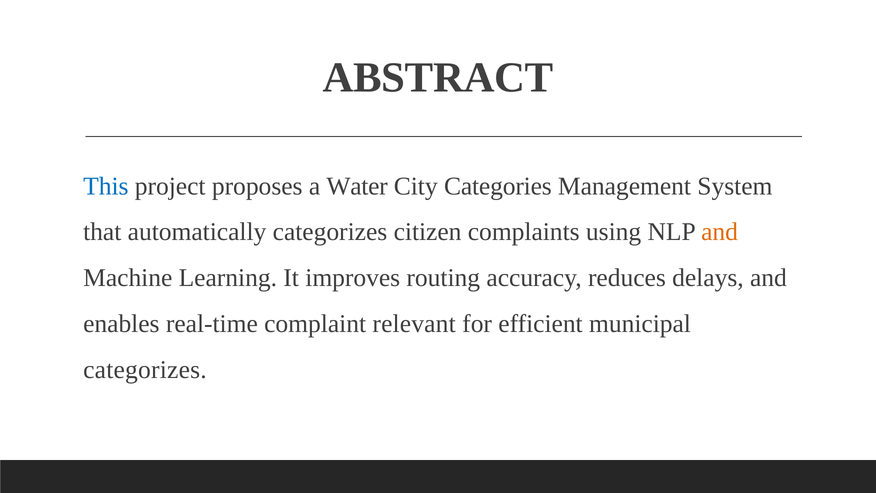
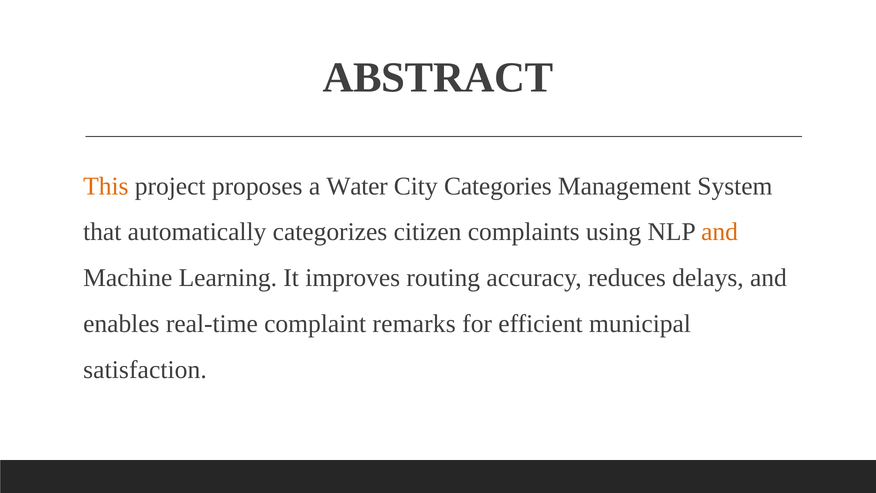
This colour: blue -> orange (106, 186)
relevant: relevant -> remarks (414, 324)
categorizes: categorizes -> satisfaction (145, 370)
